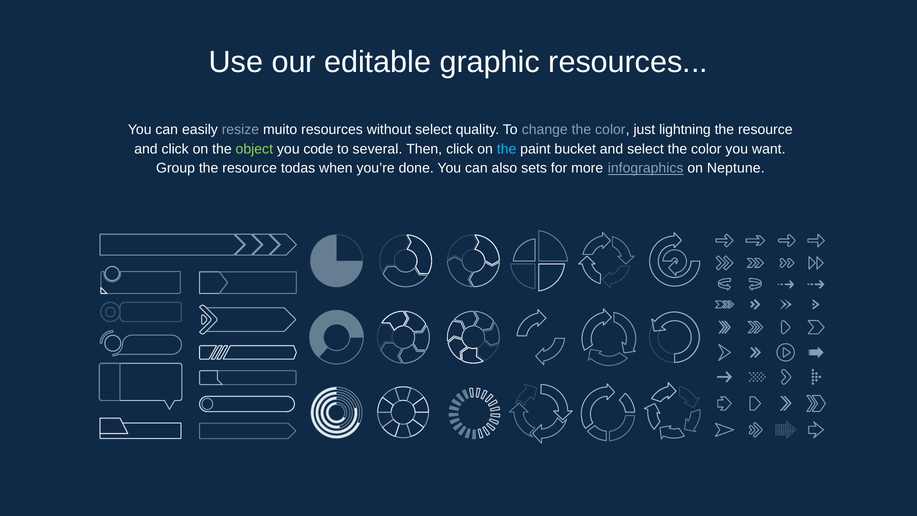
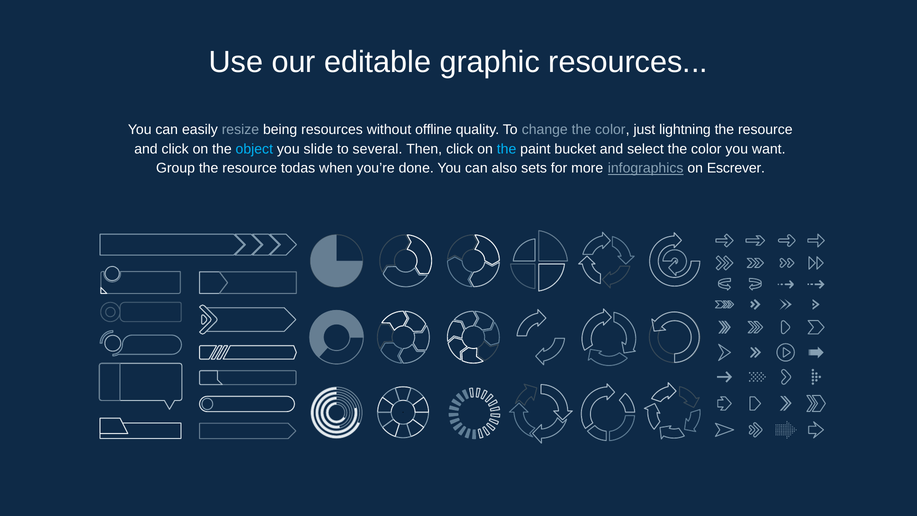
muito: muito -> being (280, 130)
without select: select -> offline (434, 130)
object colour: light green -> light blue (254, 149)
code: code -> slide (318, 149)
Neptune: Neptune -> Escrever (736, 168)
